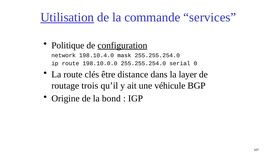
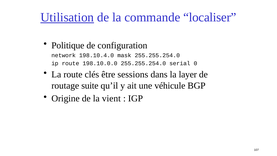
services: services -> localiser (210, 17)
configuration underline: present -> none (122, 45)
distance: distance -> sessions (133, 74)
trois: trois -> suite (90, 85)
bond: bond -> vient (111, 98)
